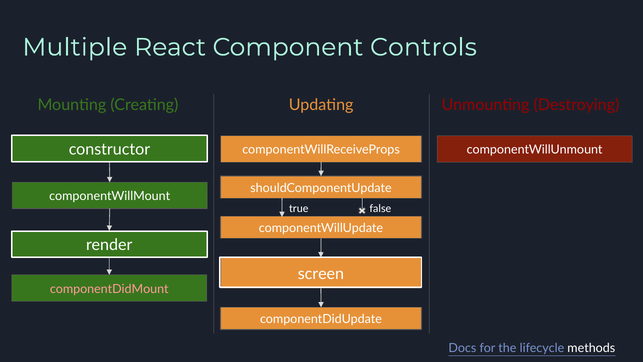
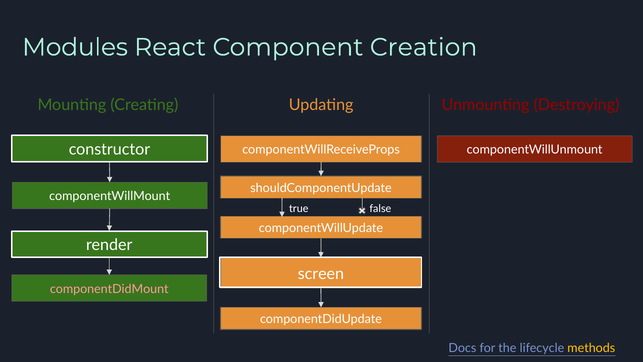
Multiple: Multiple -> Modules (75, 47)
Controls: Controls -> Creation (424, 47)
methods colour: white -> yellow (591, 348)
